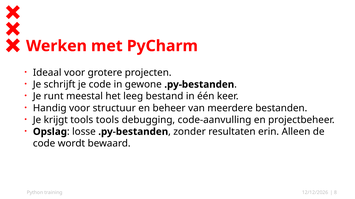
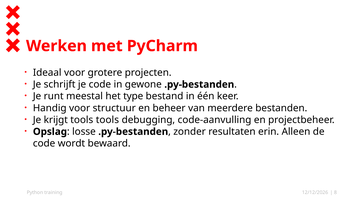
leeg: leeg -> type (133, 97)
